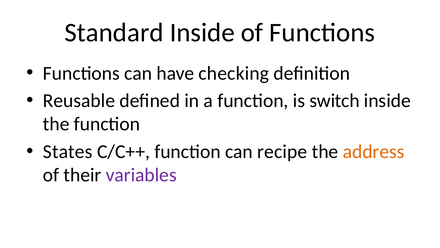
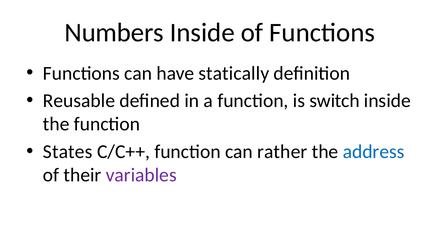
Standard: Standard -> Numbers (114, 32)
checking: checking -> statically (234, 73)
recipe: recipe -> rather (282, 151)
address colour: orange -> blue (374, 151)
